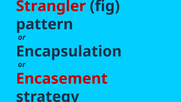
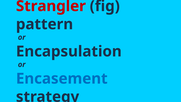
Encasement colour: red -> blue (62, 78)
